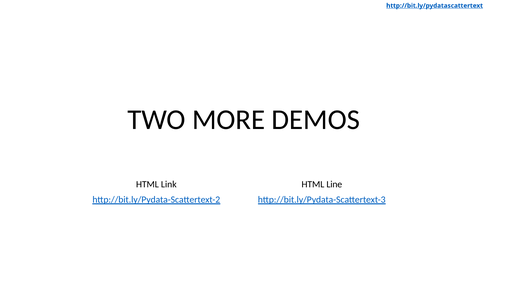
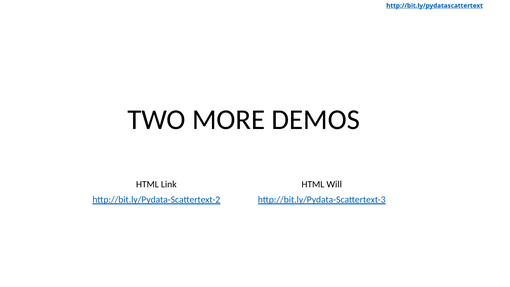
Line: Line -> Will (334, 184)
